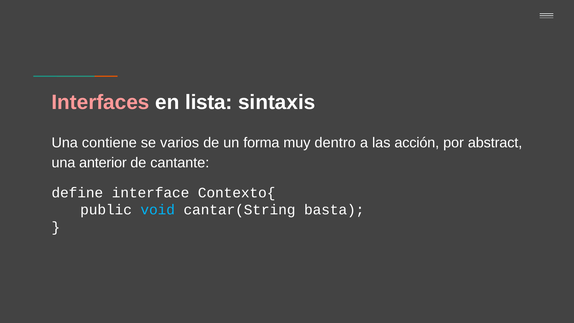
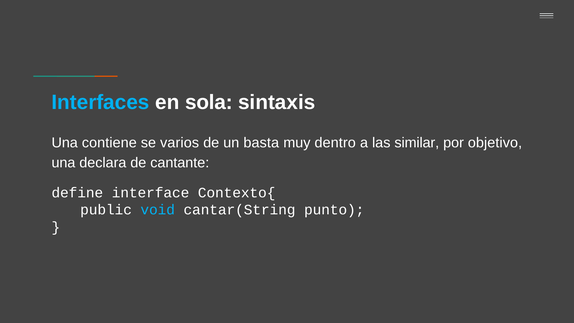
Interfaces colour: pink -> light blue (100, 102)
lista: lista -> sola (209, 102)
forma: forma -> basta (261, 143)
acción: acción -> similar (417, 143)
abstract: abstract -> objetivo (495, 143)
anterior: anterior -> declara (103, 163)
basta: basta -> punto (334, 210)
